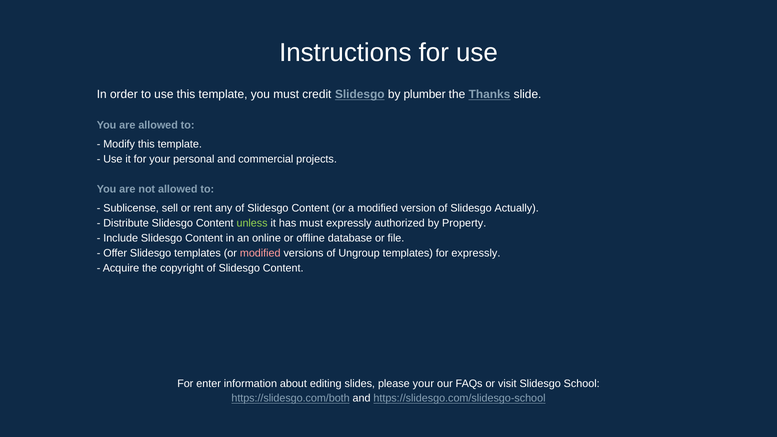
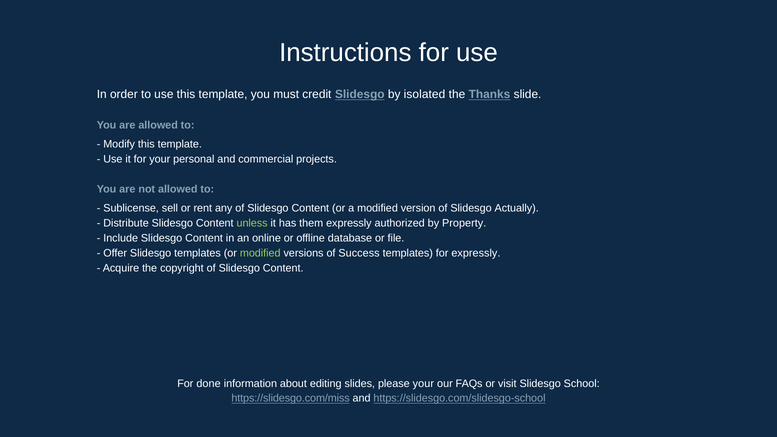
plumber: plumber -> isolated (424, 95)
has must: must -> them (311, 223)
modified colour: pink -> light green (260, 253)
Ungroup: Ungroup -> Success (359, 253)
enter: enter -> done (209, 384)
https://slidesgo.com/both: https://slidesgo.com/both -> https://slidesgo.com/miss (291, 398)
